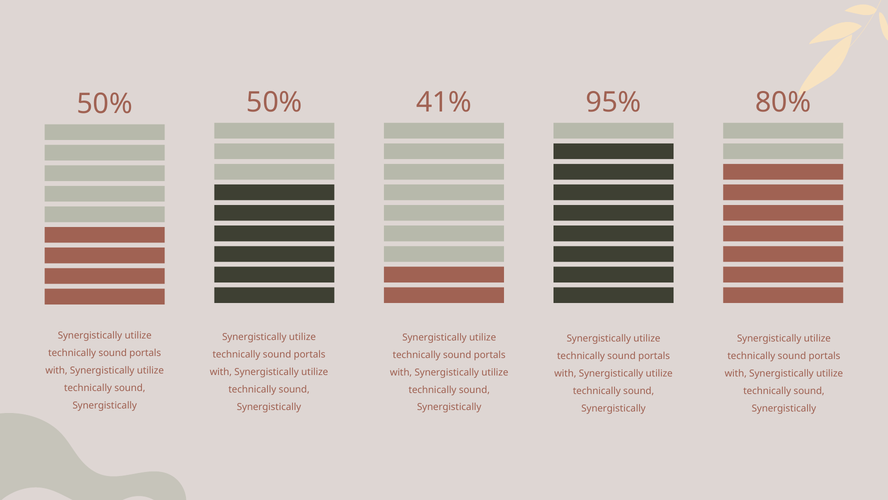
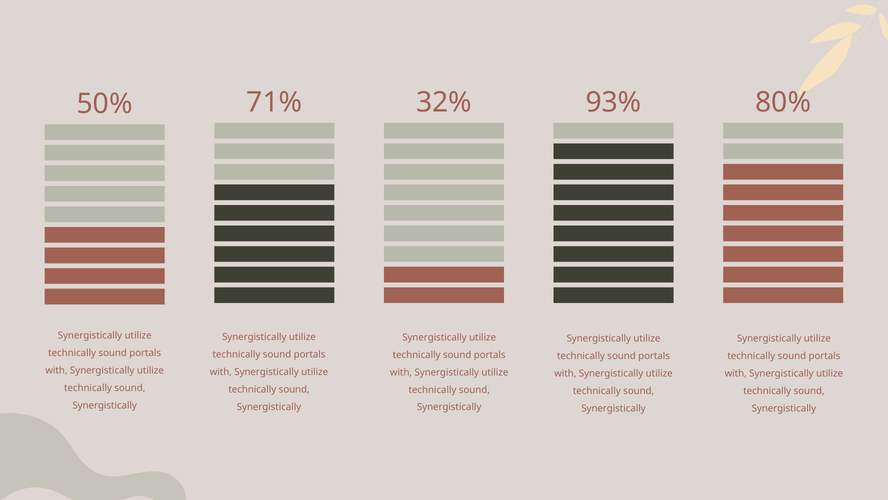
50%: 50% -> 71% (274, 102)
95%: 95% -> 93% (614, 102)
41%: 41% -> 32% (444, 102)
